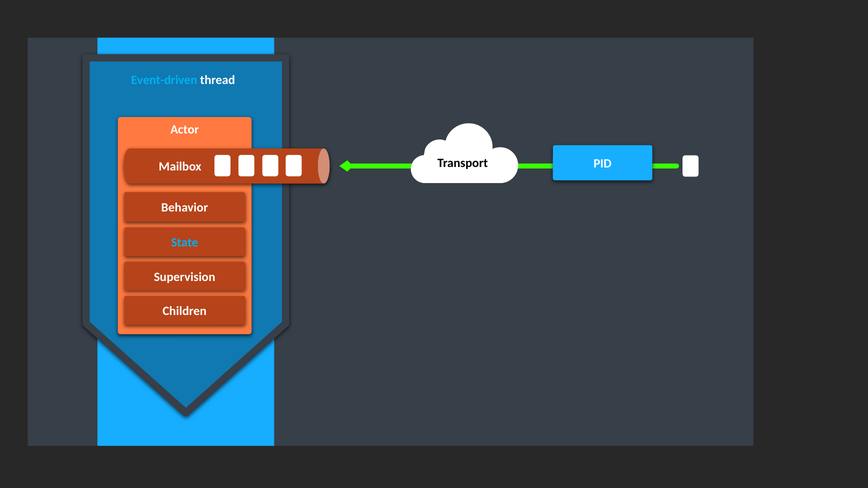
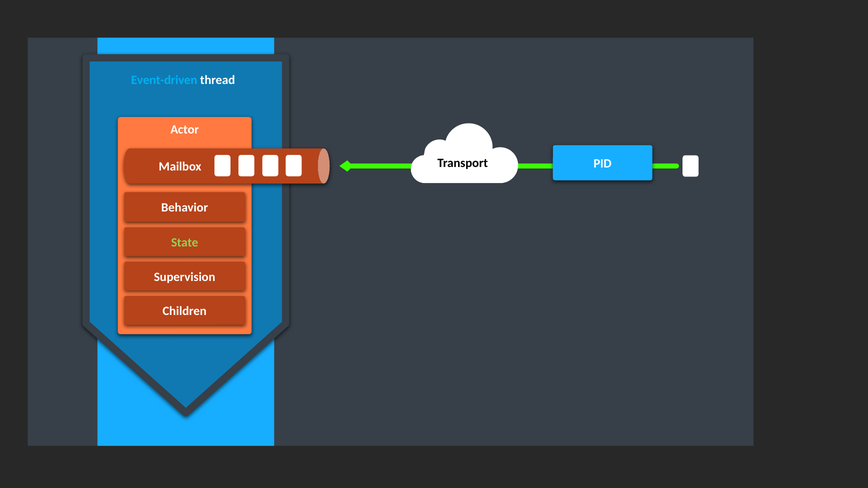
State colour: light blue -> light green (185, 243)
